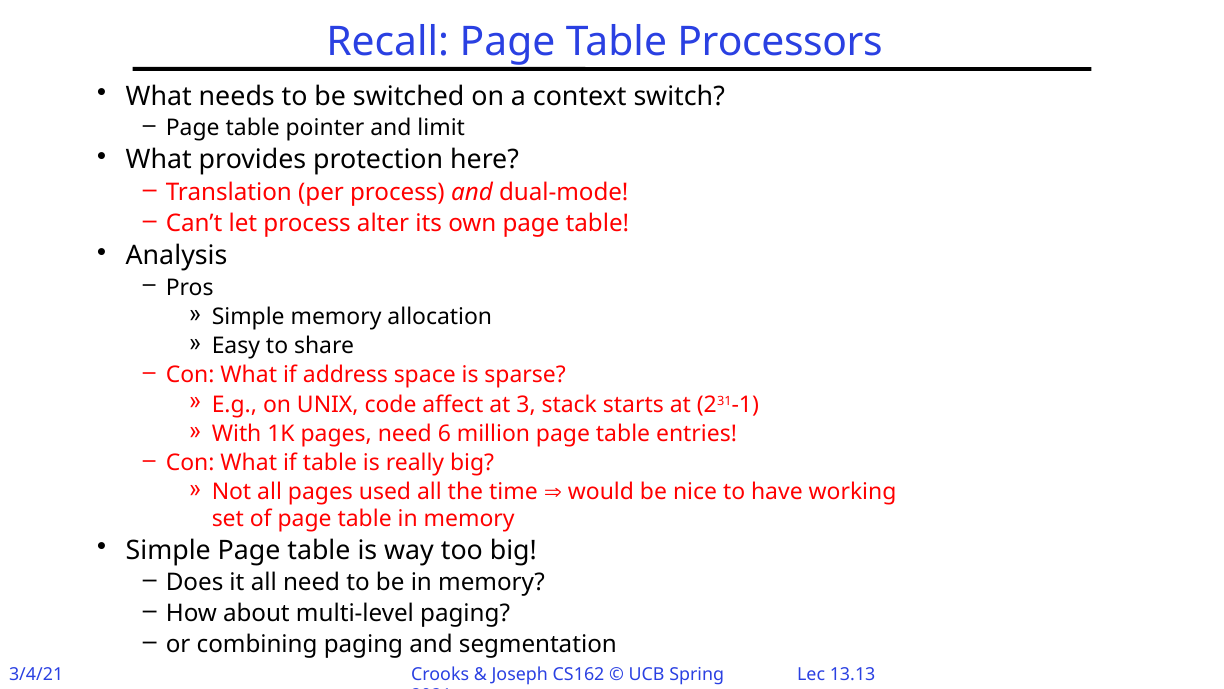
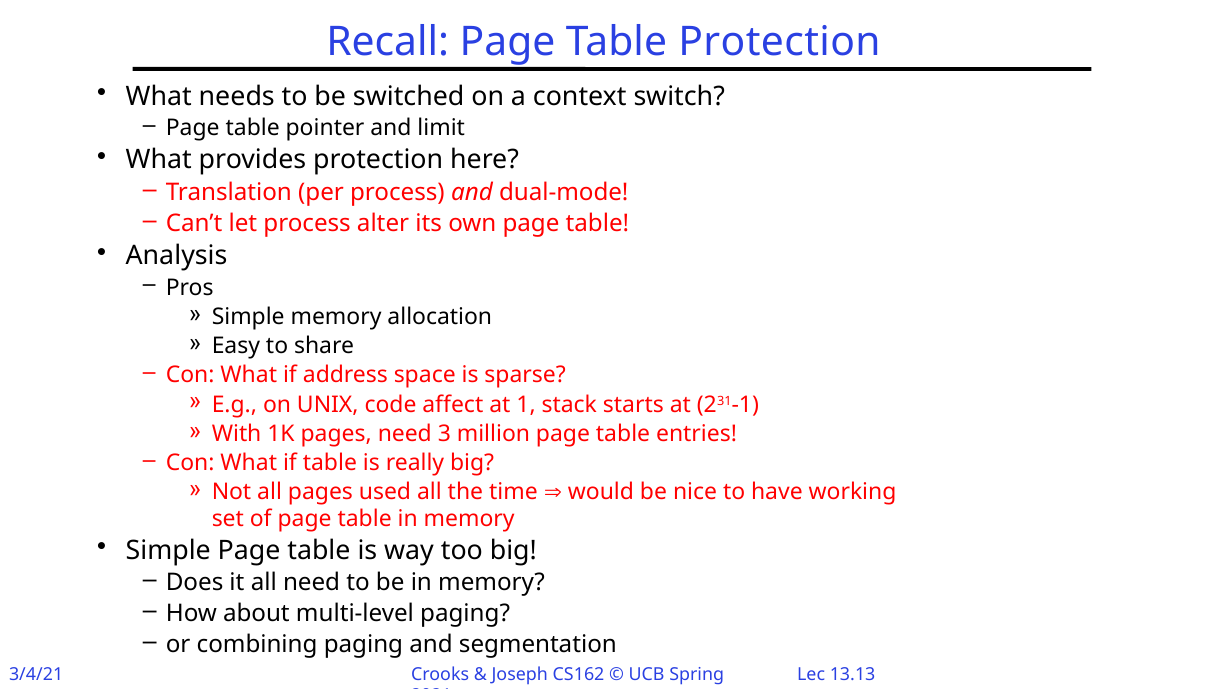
Table Processors: Processors -> Protection (780, 42)
3: 3 -> 1 (526, 404)
6: 6 -> 3 (444, 433)
